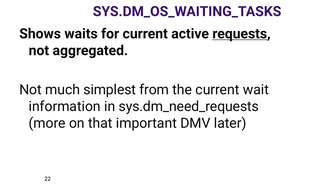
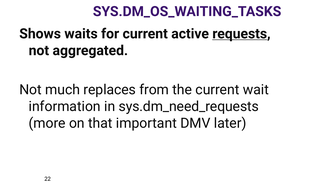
simplest: simplest -> replaces (110, 89)
